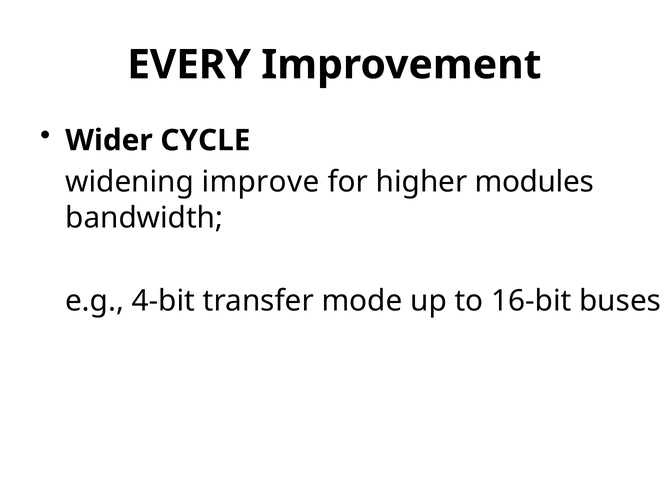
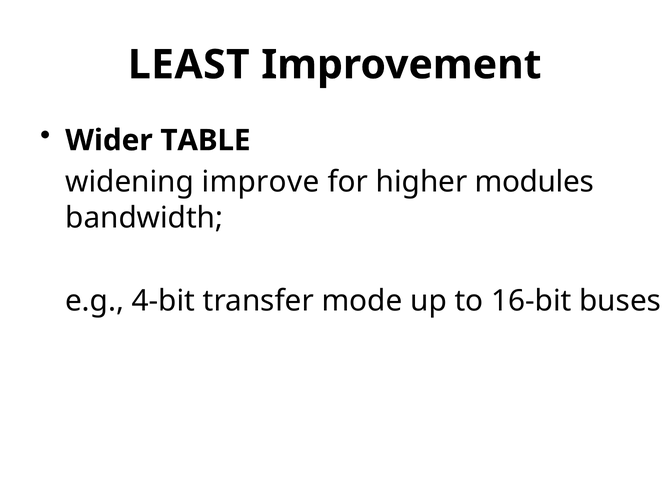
EVERY: EVERY -> LEAST (189, 65)
CYCLE: CYCLE -> TABLE (205, 140)
